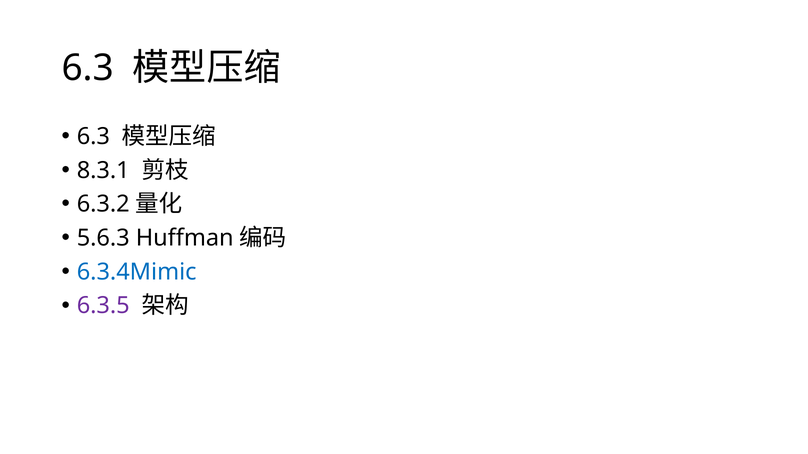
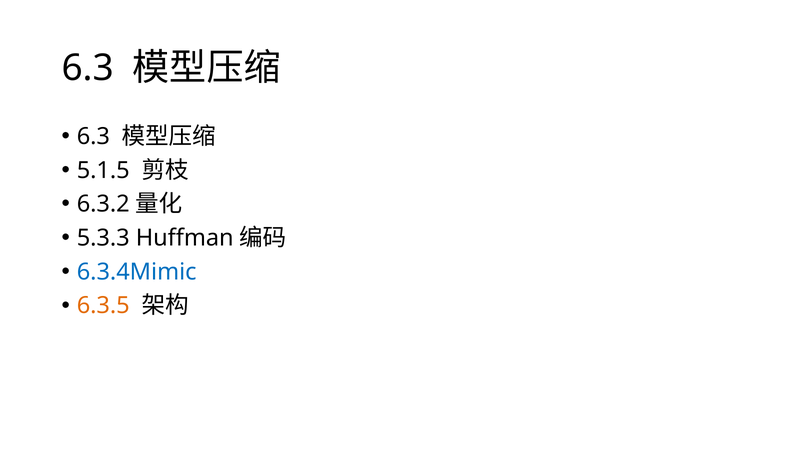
8.3.1: 8.3.1 -> 5.1.5 (103, 170)
5.6.3: 5.6.3 -> 5.3.3 (103, 238)
6.3.5 colour: purple -> orange (103, 306)
